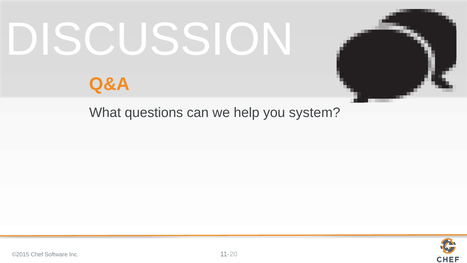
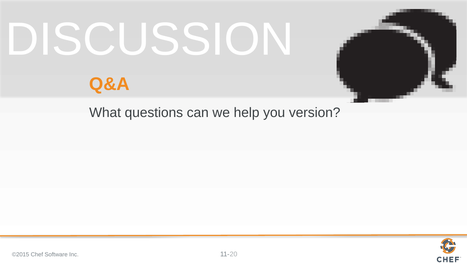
system: system -> version (315, 112)
